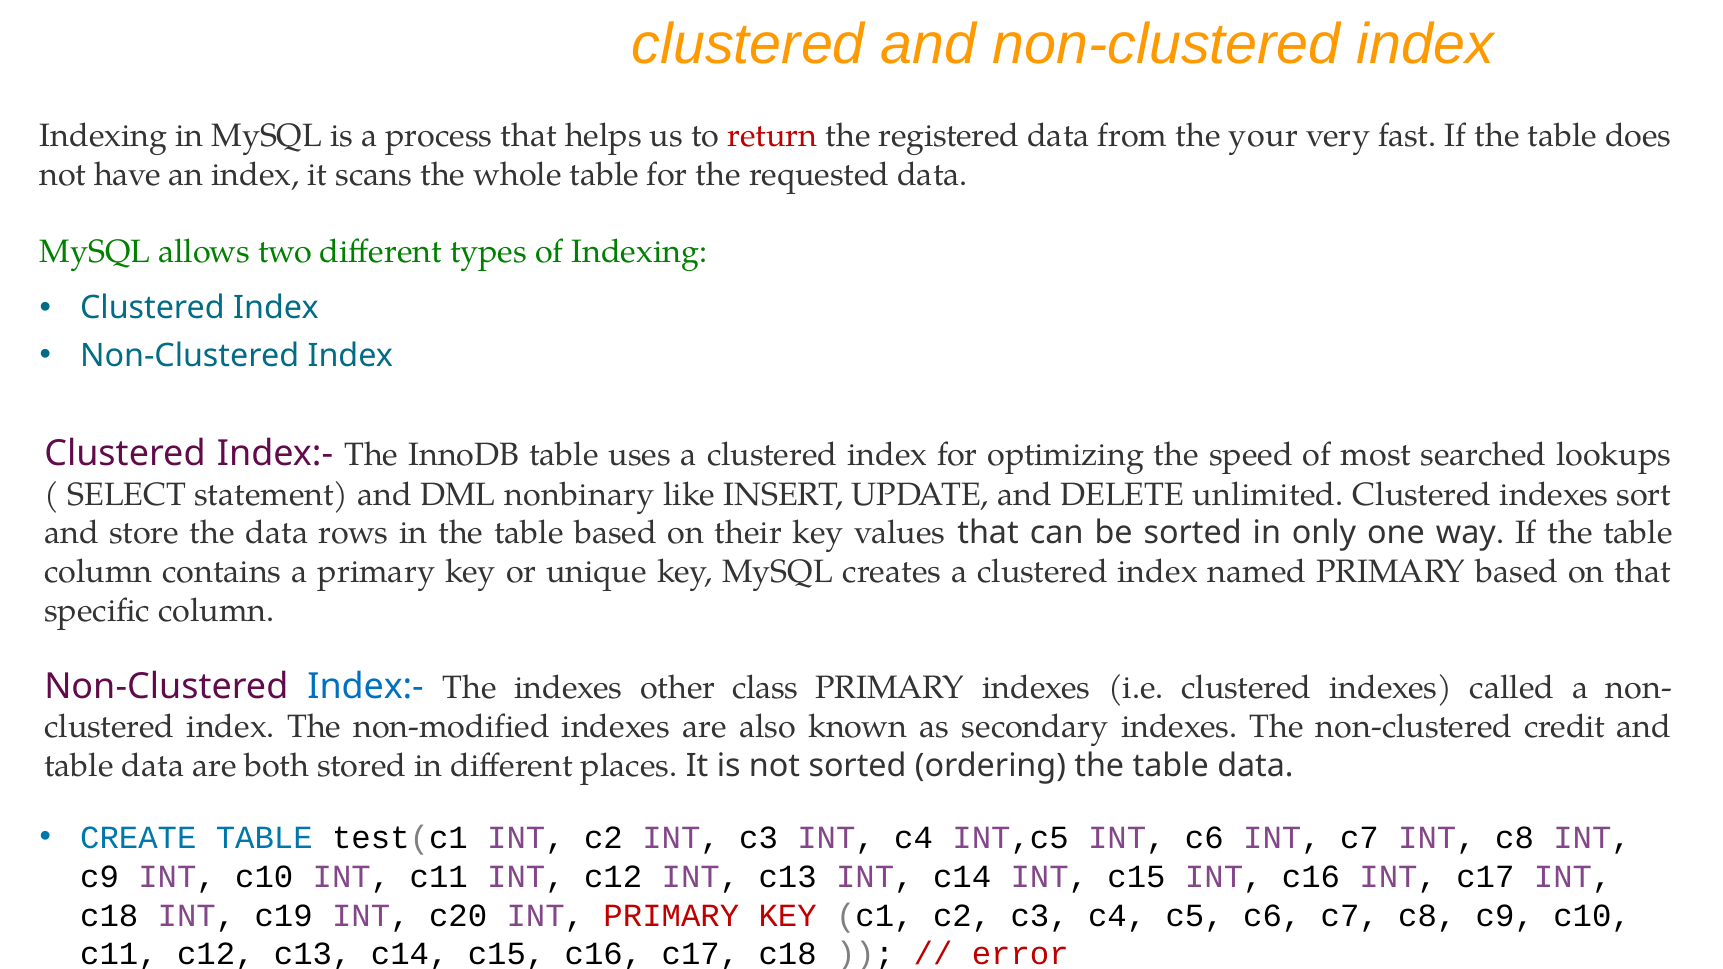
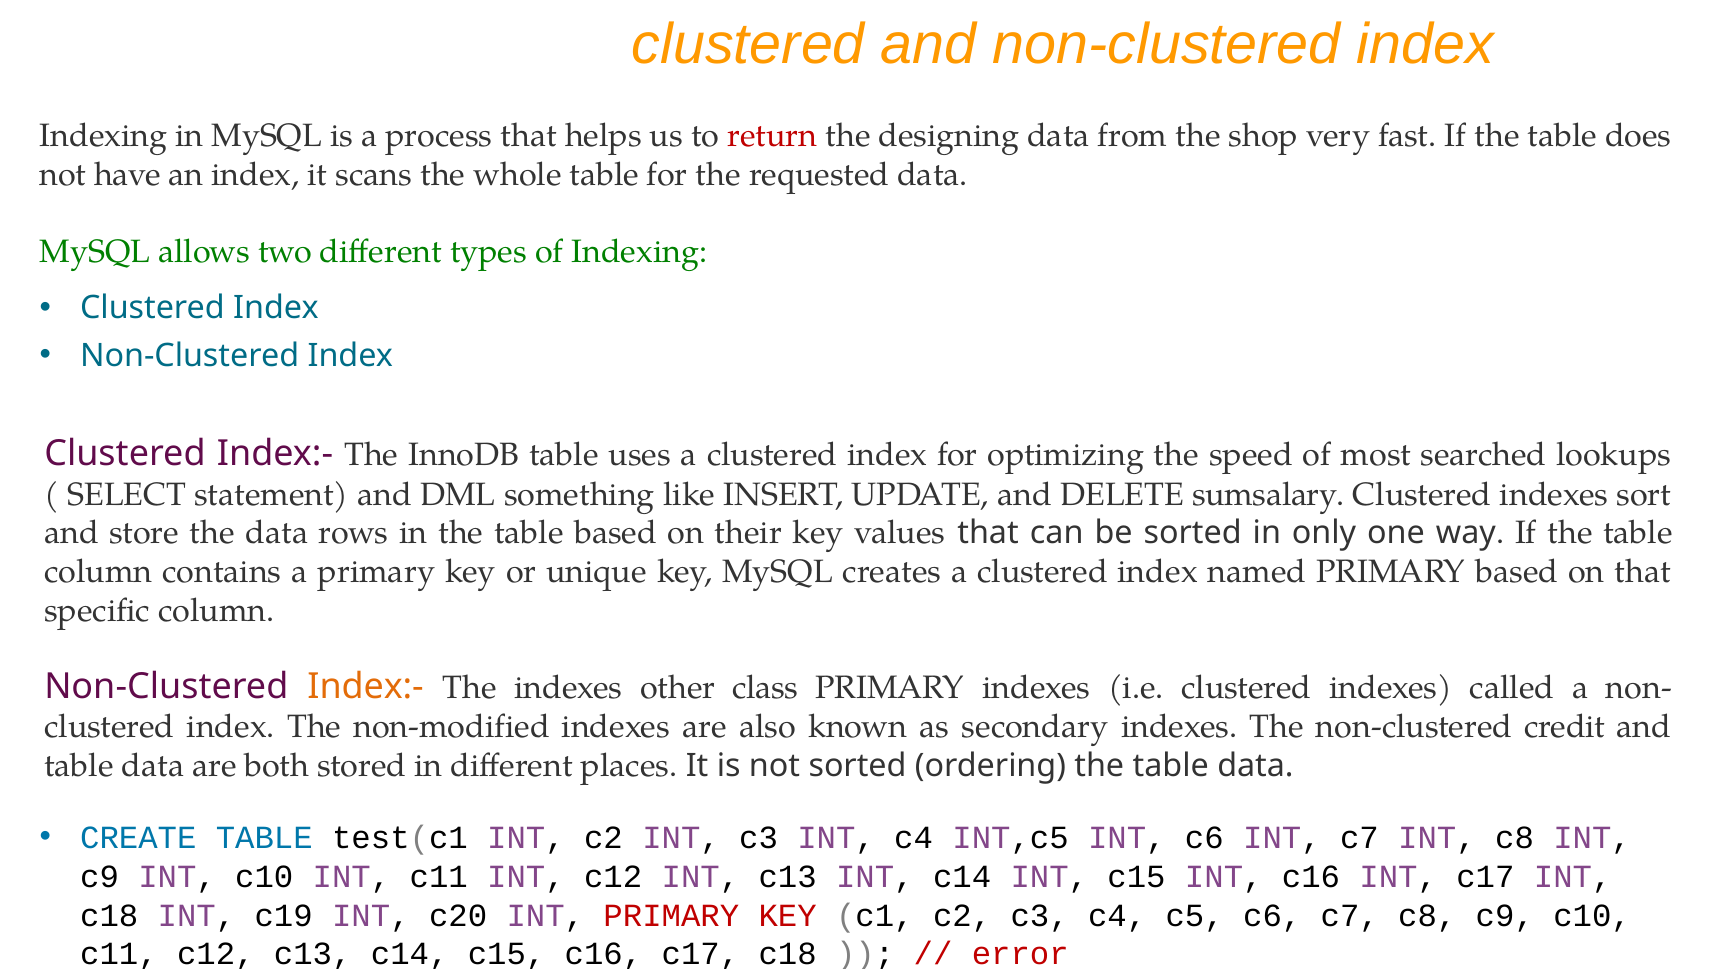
registered: registered -> designing (949, 136)
your: your -> shop (1264, 136)
nonbinary: nonbinary -> something (579, 495)
unlimited: unlimited -> sumsalary (1269, 495)
Index:- colour: blue -> orange (366, 686)
